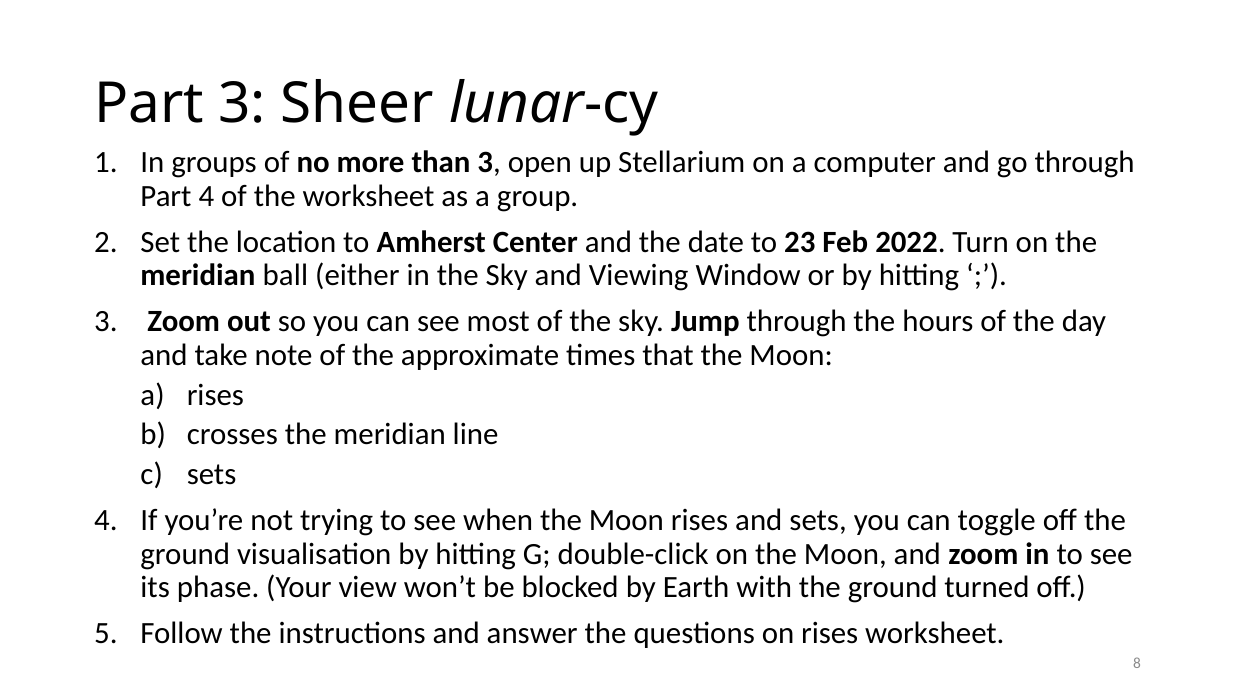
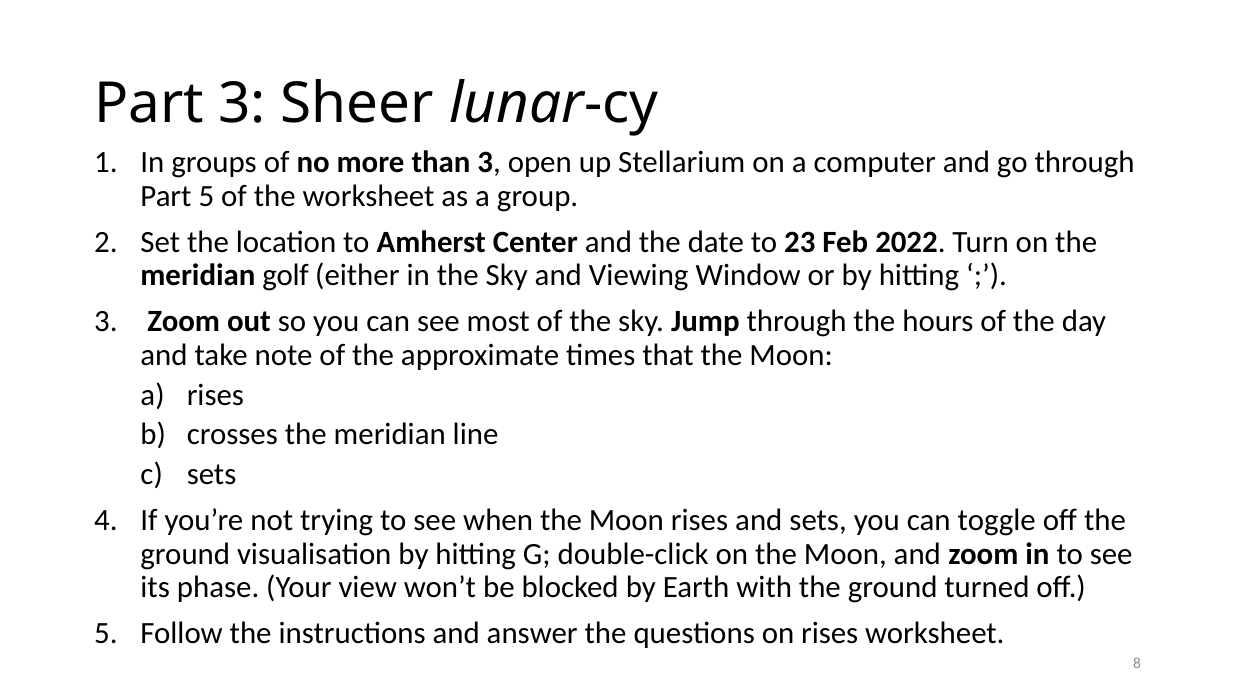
Part 4: 4 -> 5 (206, 196)
ball: ball -> golf (286, 275)
